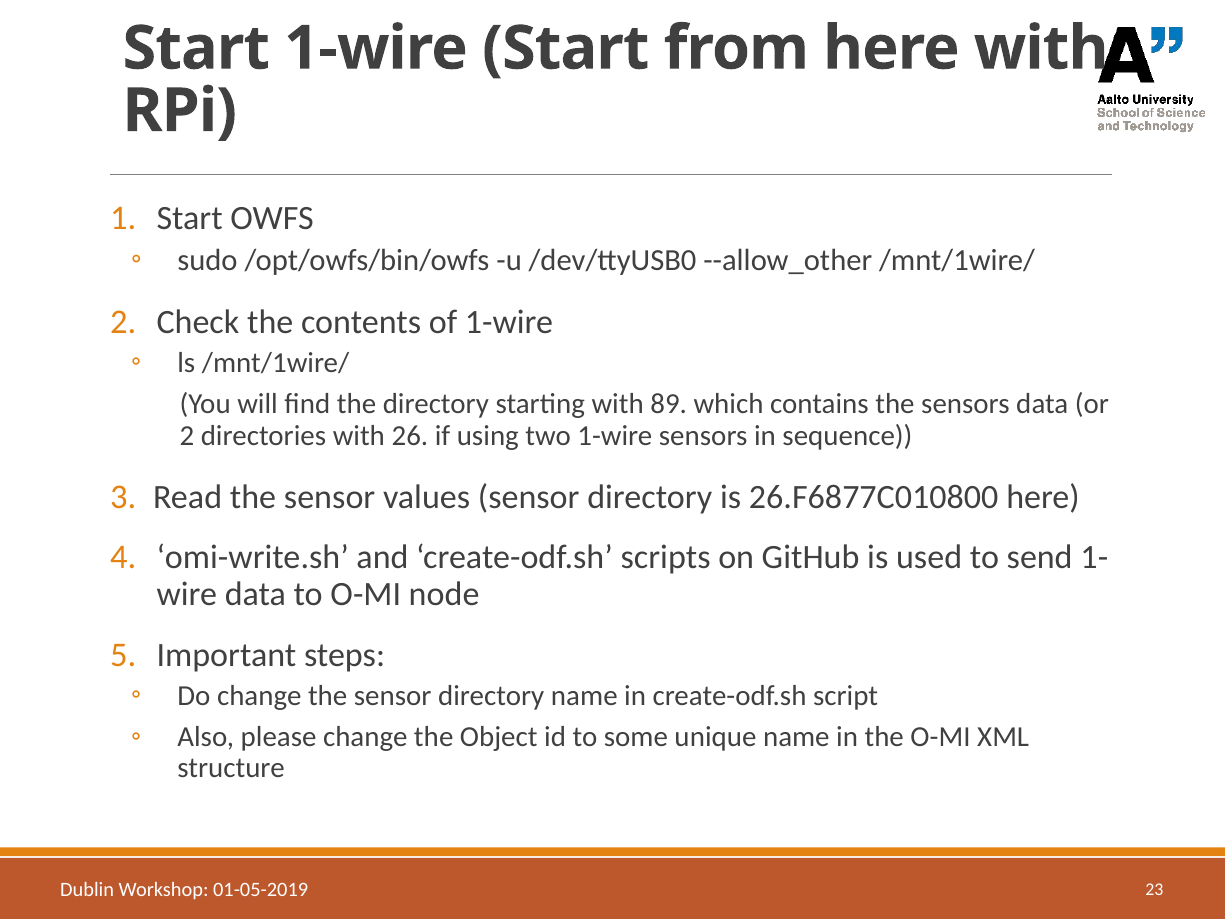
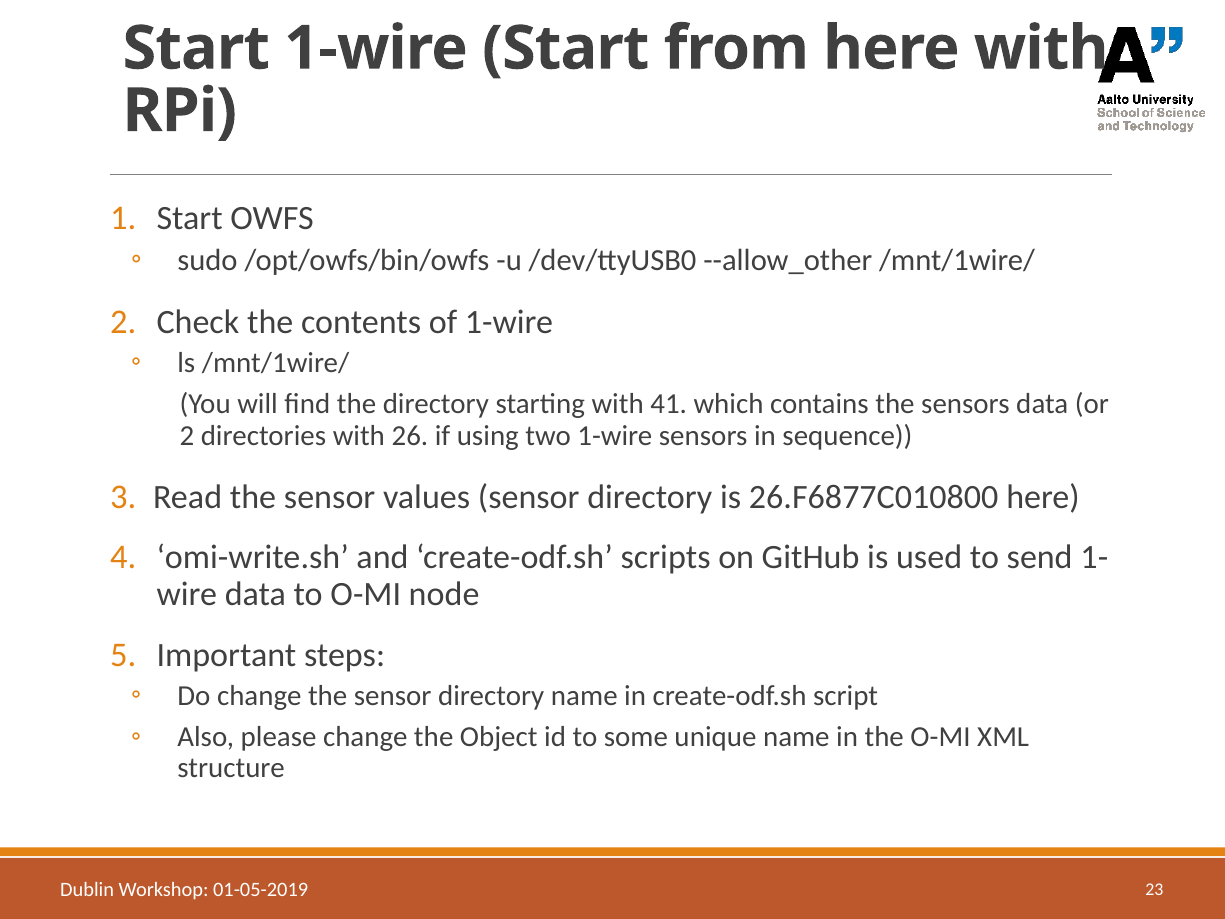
89: 89 -> 41 (669, 404)
